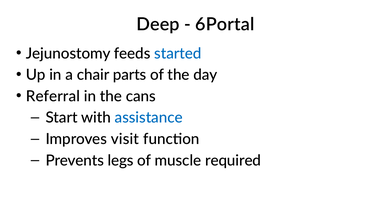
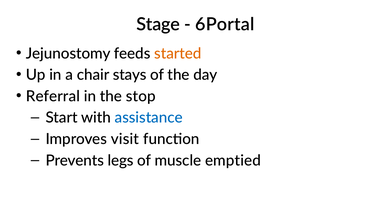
Deep: Deep -> Stage (158, 24)
started colour: blue -> orange (178, 53)
parts: parts -> stays (130, 75)
cans: cans -> stop (141, 96)
required: required -> emptied (233, 160)
